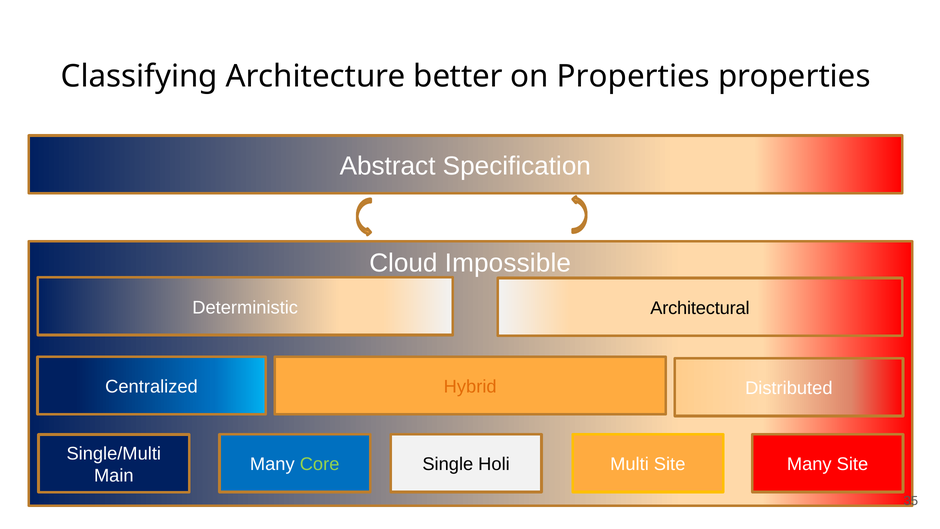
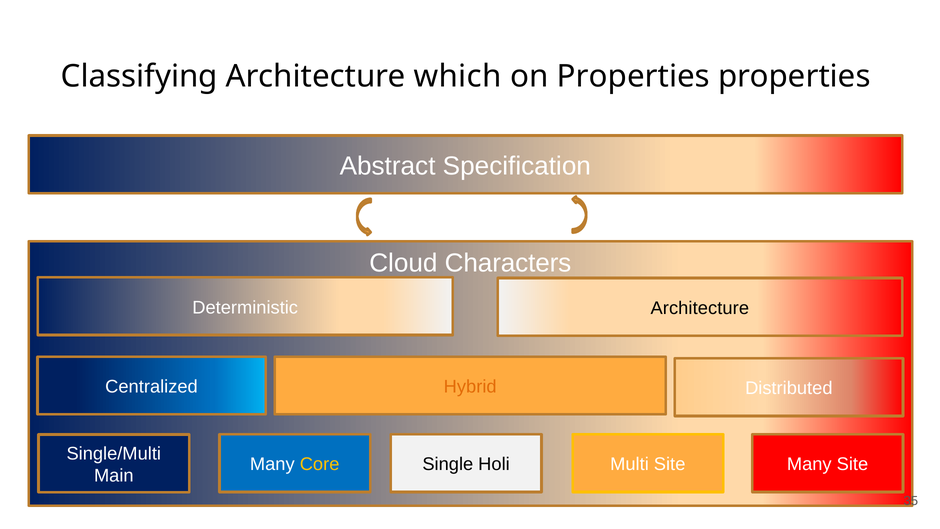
better: better -> which (458, 77)
Impossible: Impossible -> Characters (508, 263)
Deterministic Architectural: Architectural -> Architecture (700, 308)
Core colour: light green -> yellow (320, 464)
